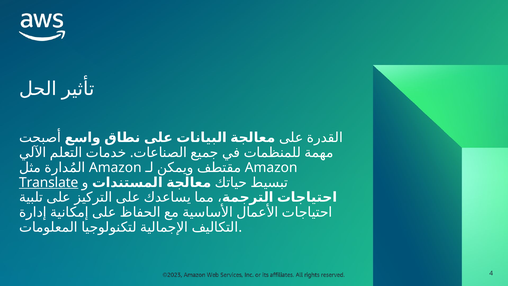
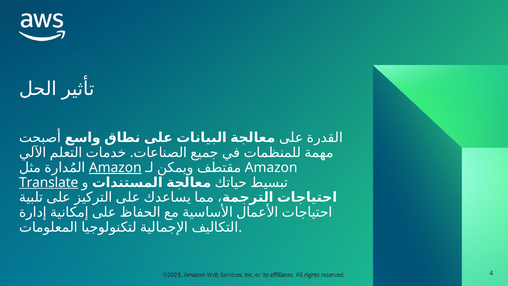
Amazon underline: none -> present (115, 167)
